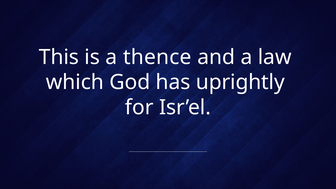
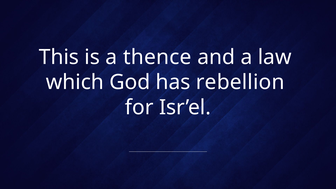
uprightly: uprightly -> rebellion (240, 82)
